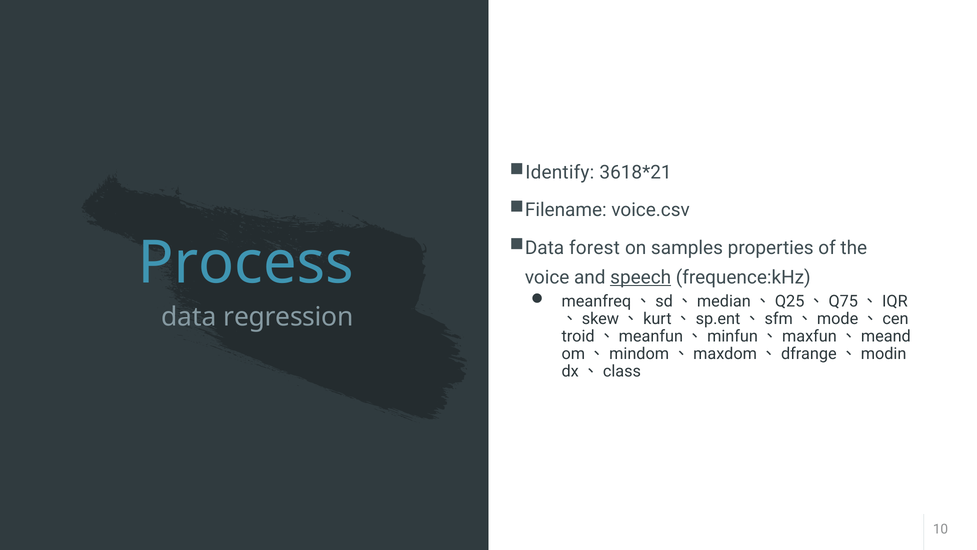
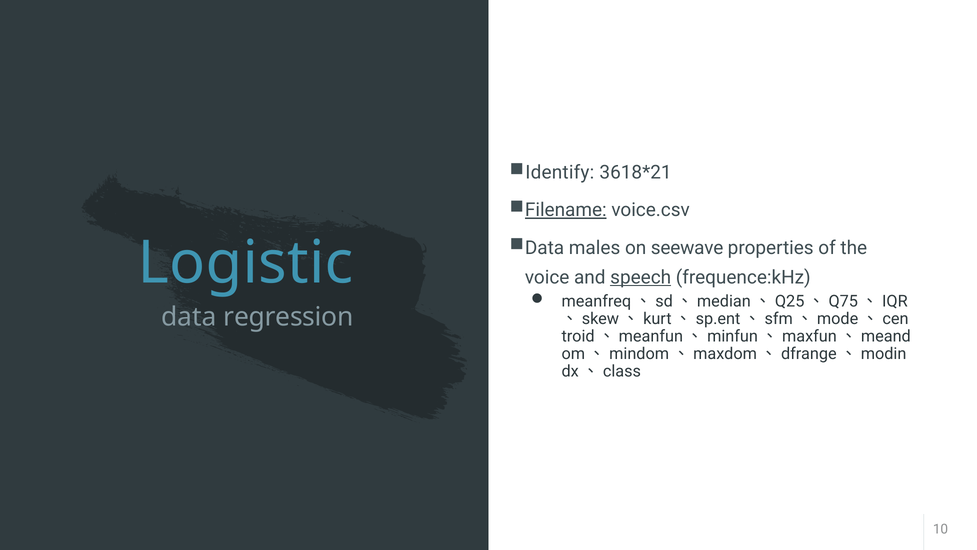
Filename underline: none -> present (566, 210)
forest: forest -> males (595, 248)
samples: samples -> seewave (687, 248)
Process: Process -> Logistic (246, 263)
